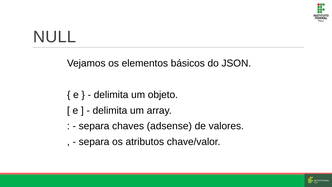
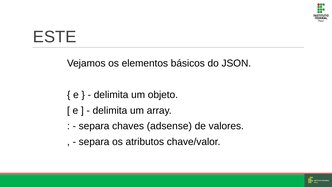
NULL: NULL -> ESTE (55, 37)
